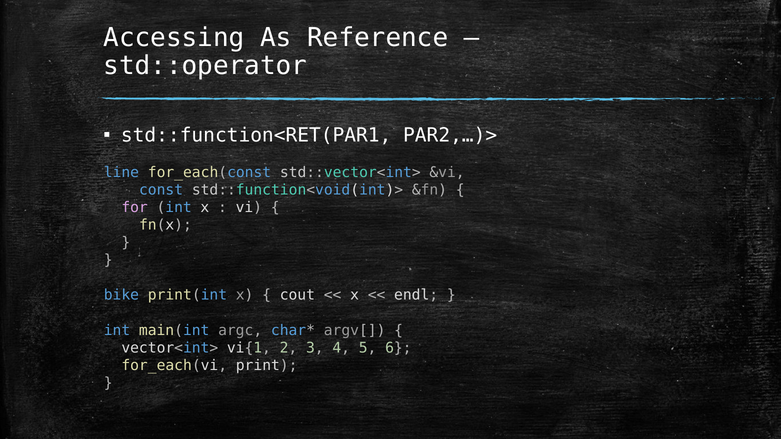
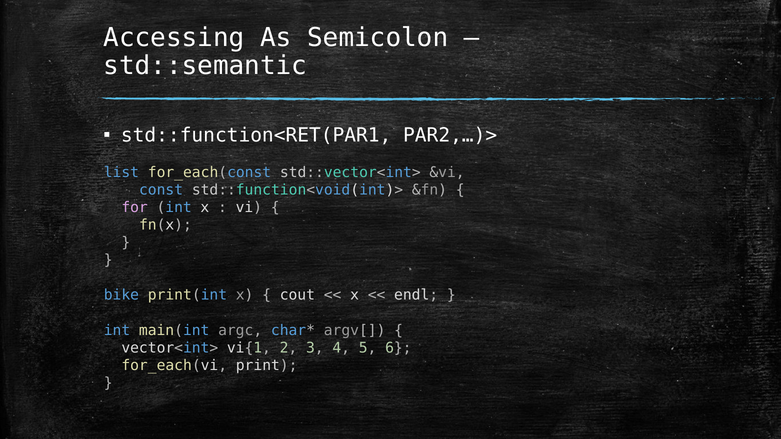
Reference: Reference -> Semicolon (378, 38)
std::operator: std::operator -> std::semantic (205, 66)
line: line -> list (121, 172)
